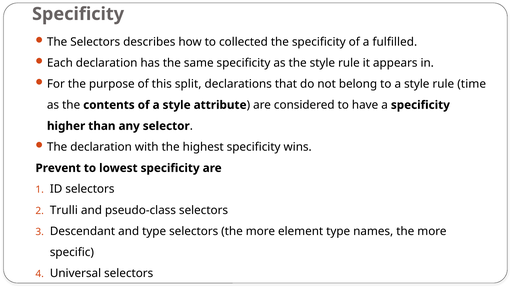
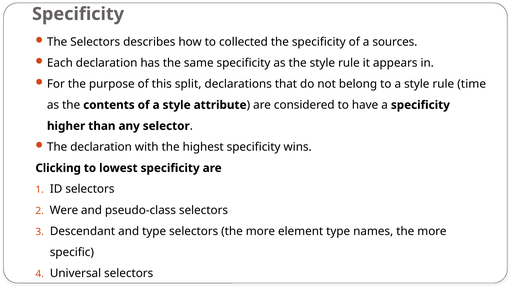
fulfilled: fulfilled -> sources (395, 42)
Prevent: Prevent -> Clicking (58, 168)
Trulli: Trulli -> Were (64, 210)
